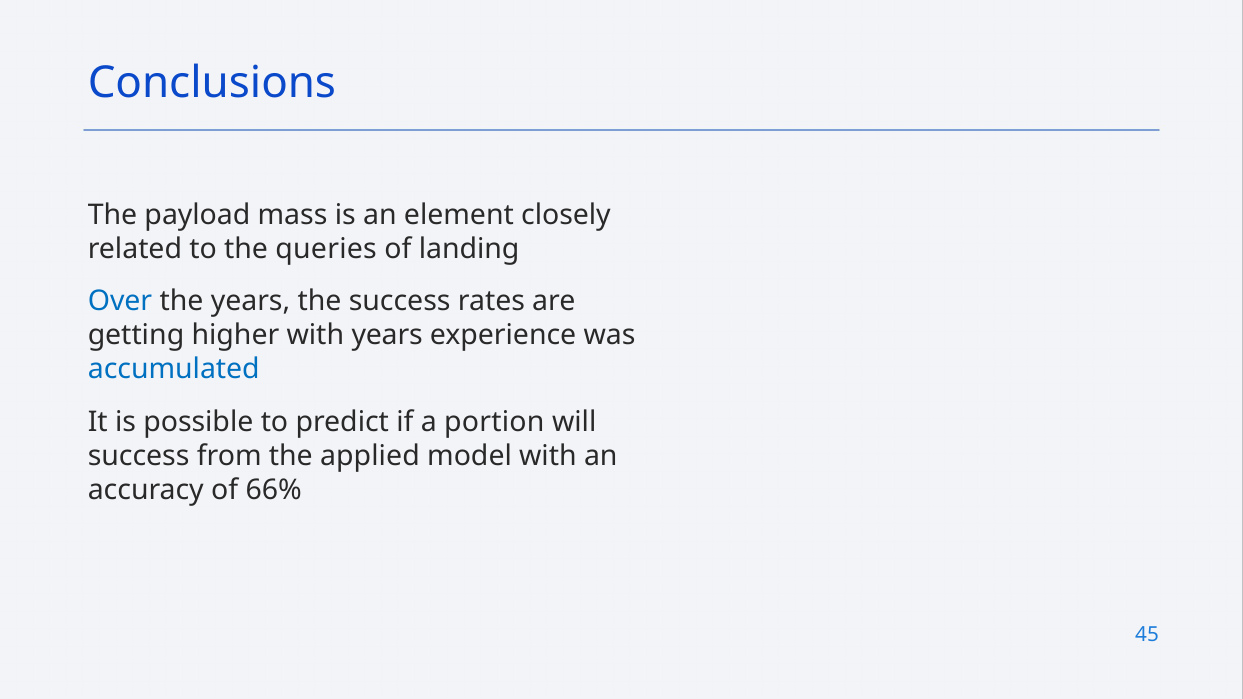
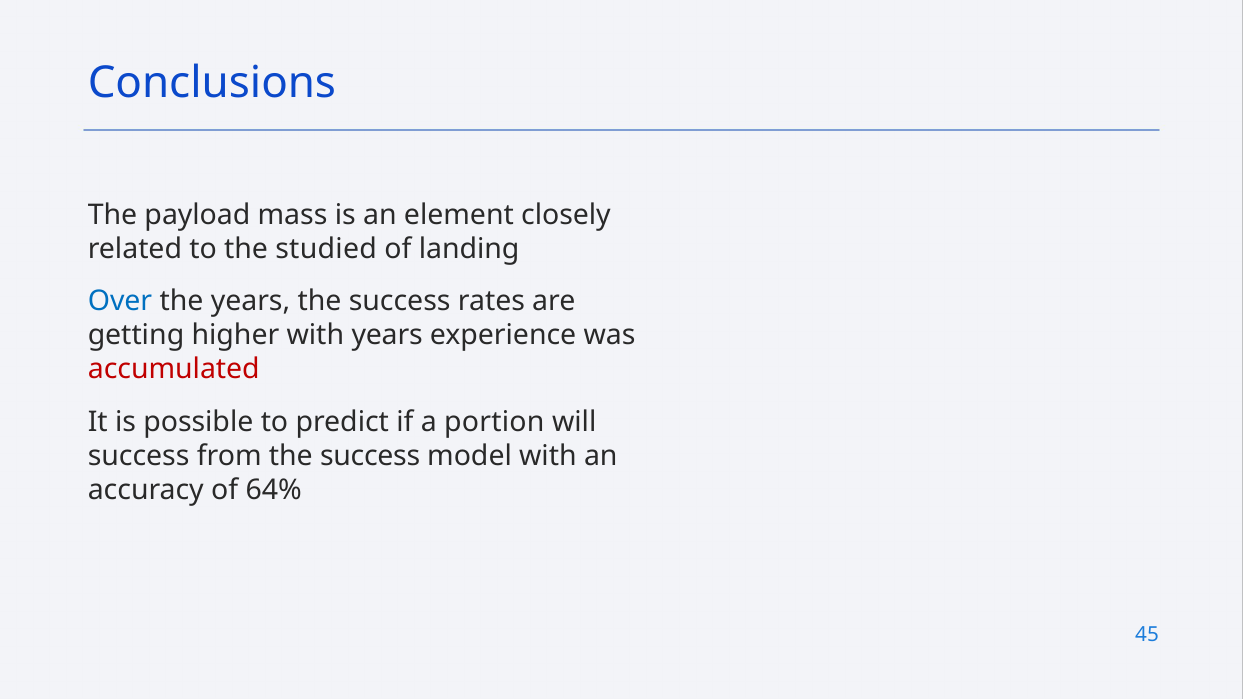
queries: queries -> studied (326, 249)
accumulated colour: blue -> red (174, 370)
from the applied: applied -> success (370, 456)
66%: 66% -> 64% (274, 490)
